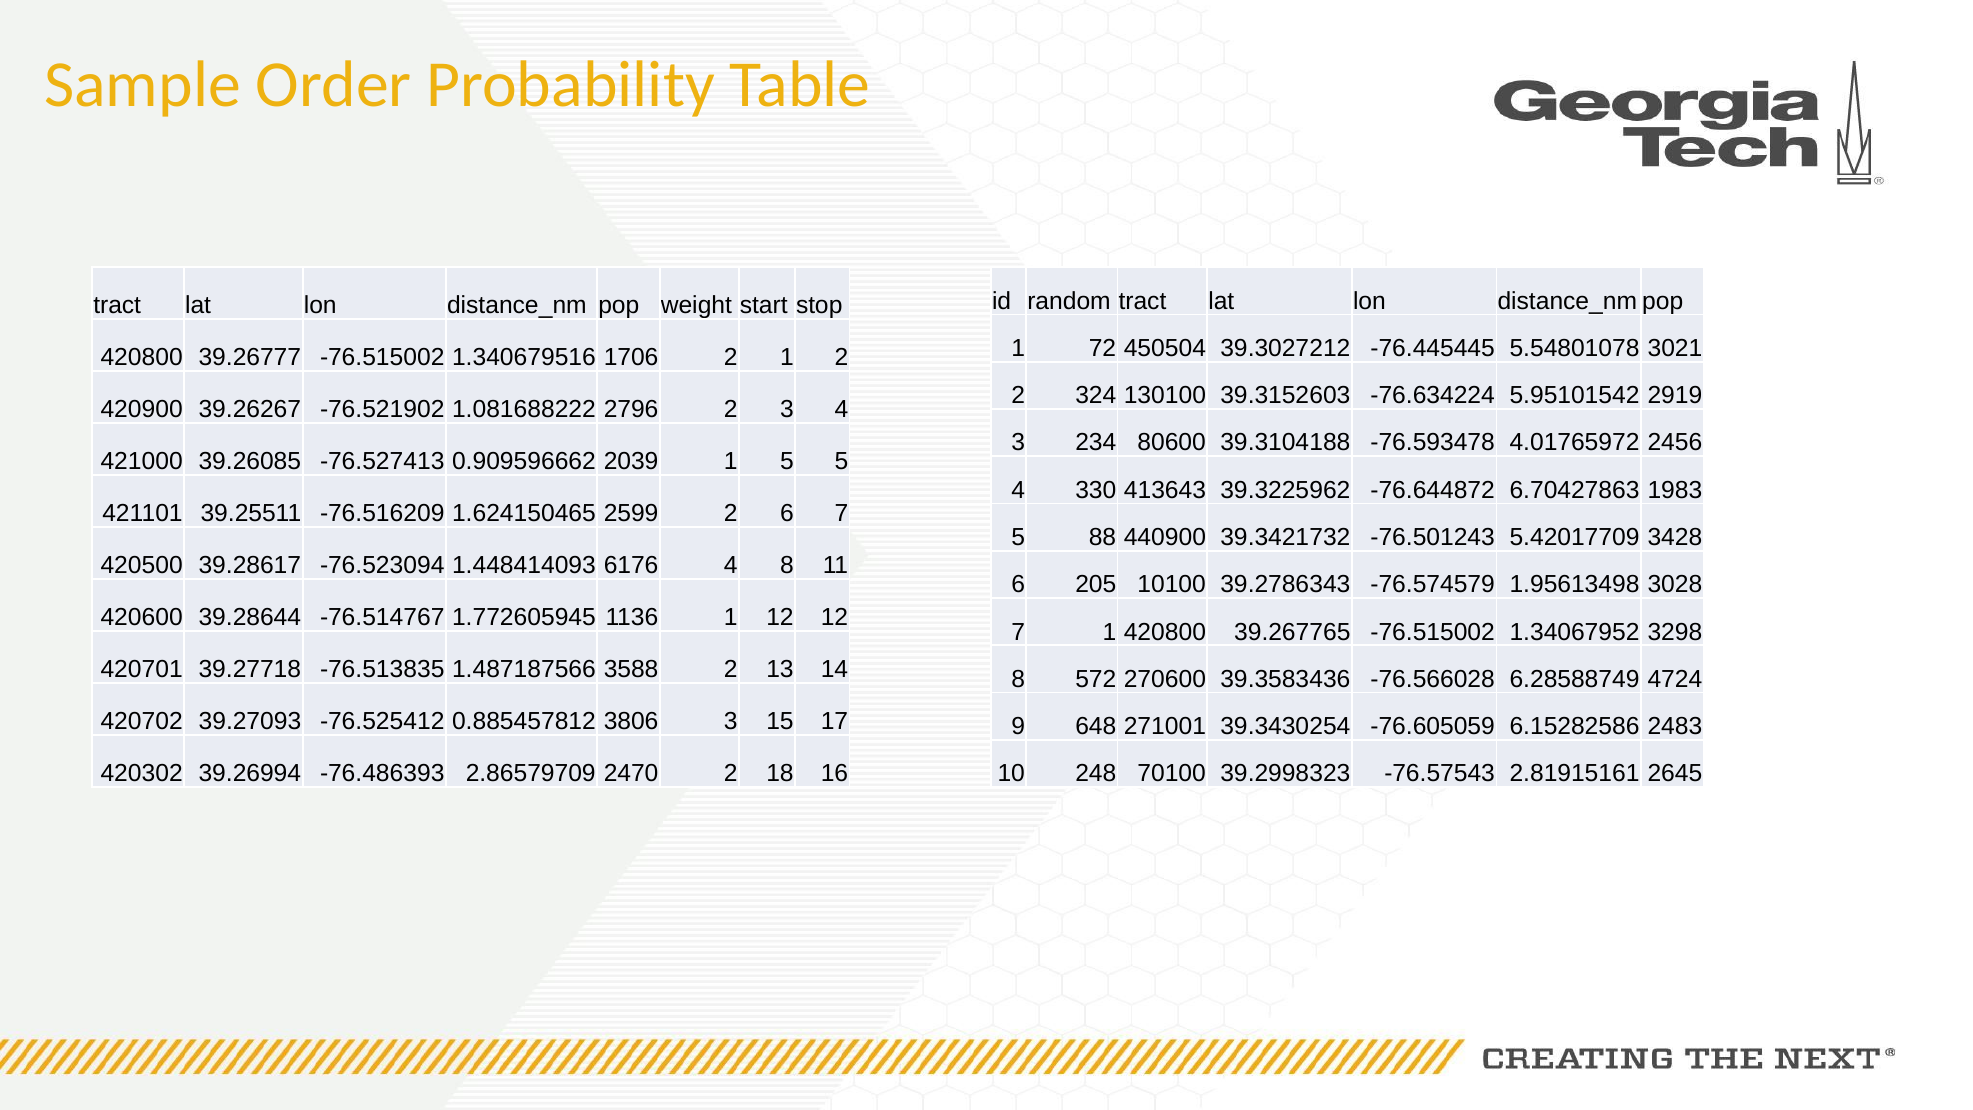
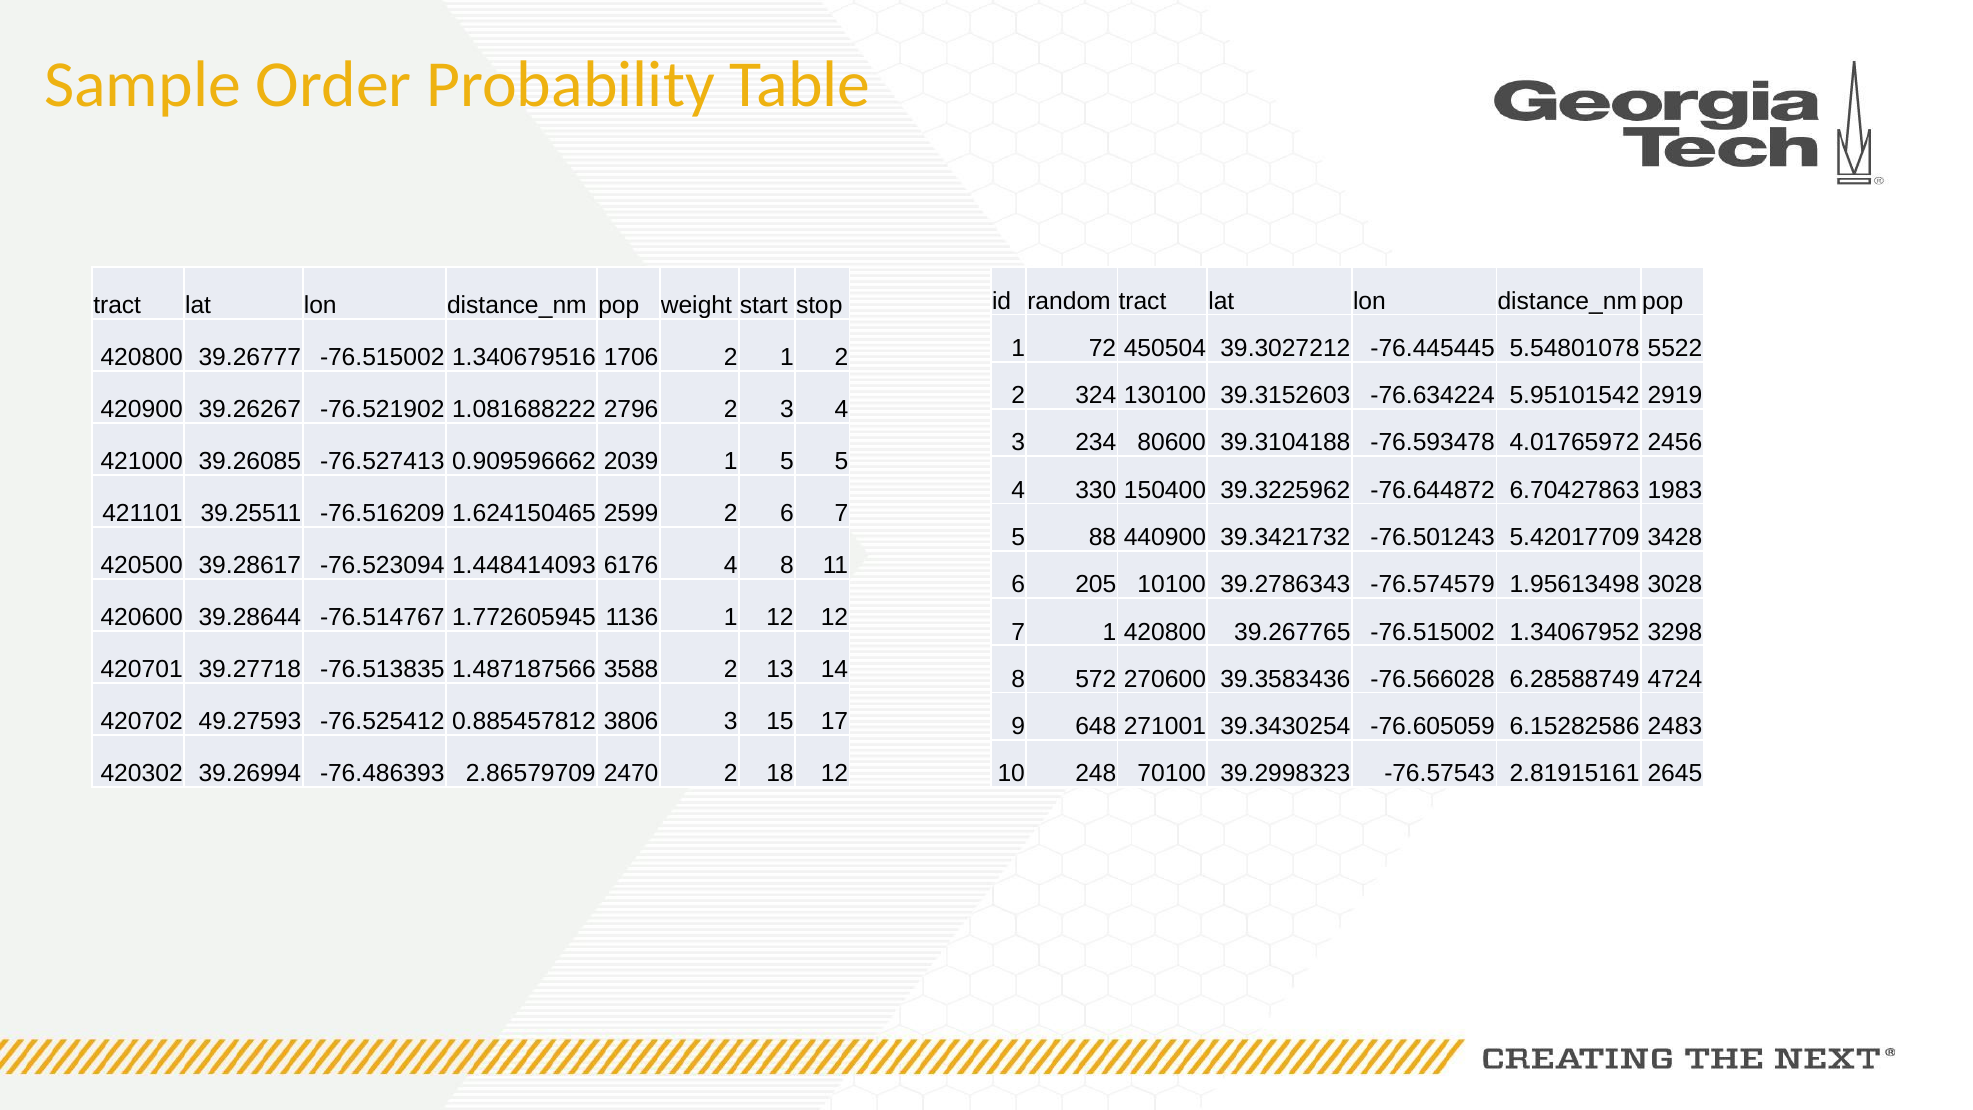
3021: 3021 -> 5522 (1675, 348)
413643: 413643 -> 150400 (1165, 490)
39.27093: 39.27093 -> 49.27593 (250, 721)
18 16: 16 -> 12 (835, 774)
